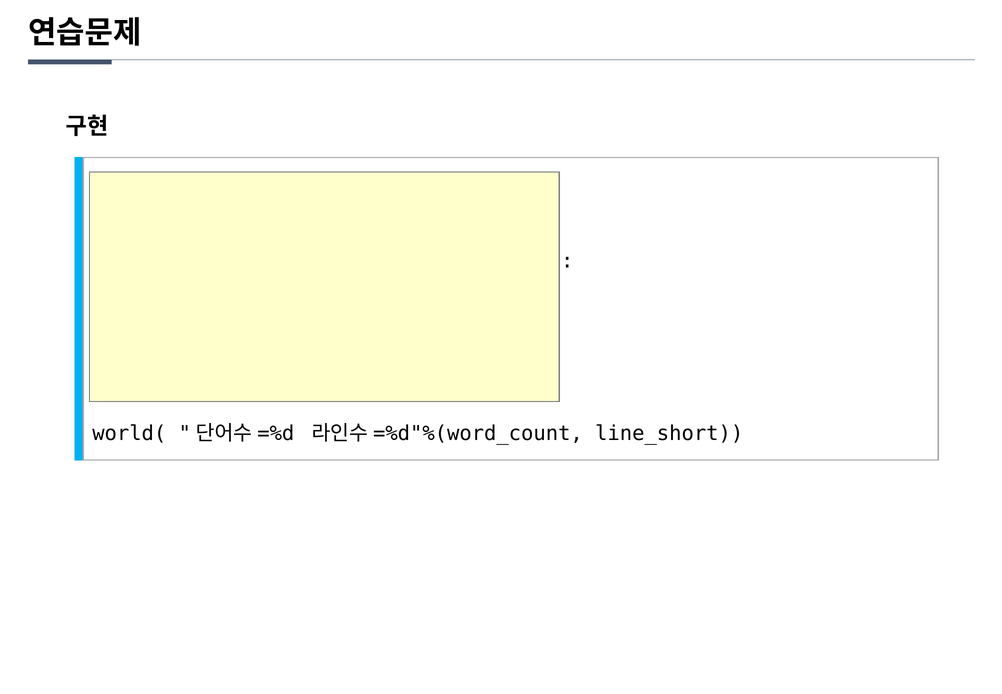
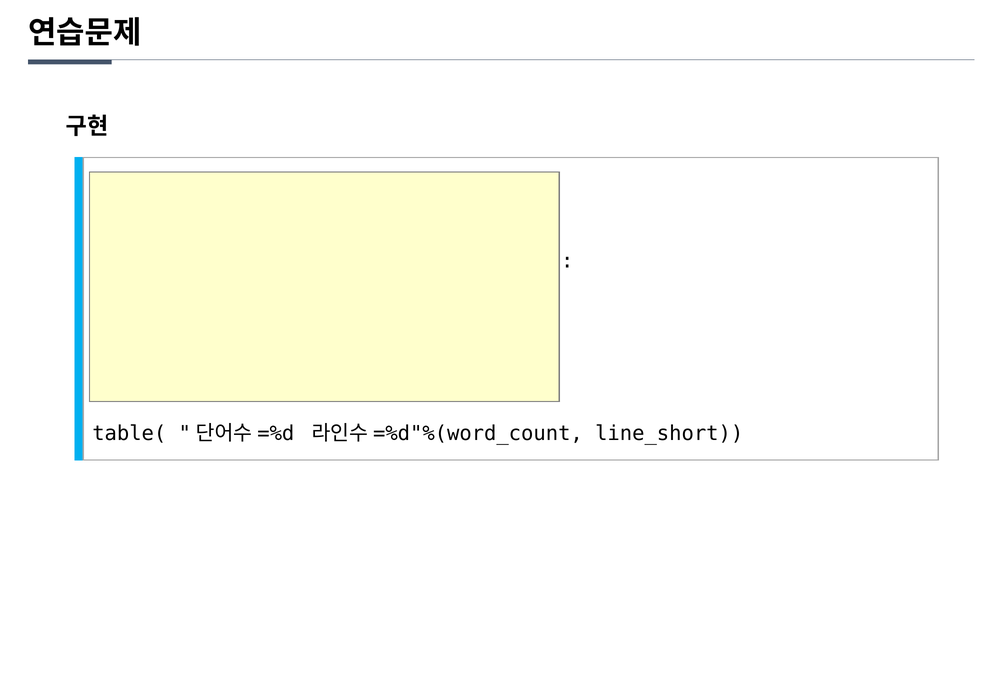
world(: world( -> table( (129, 433)
